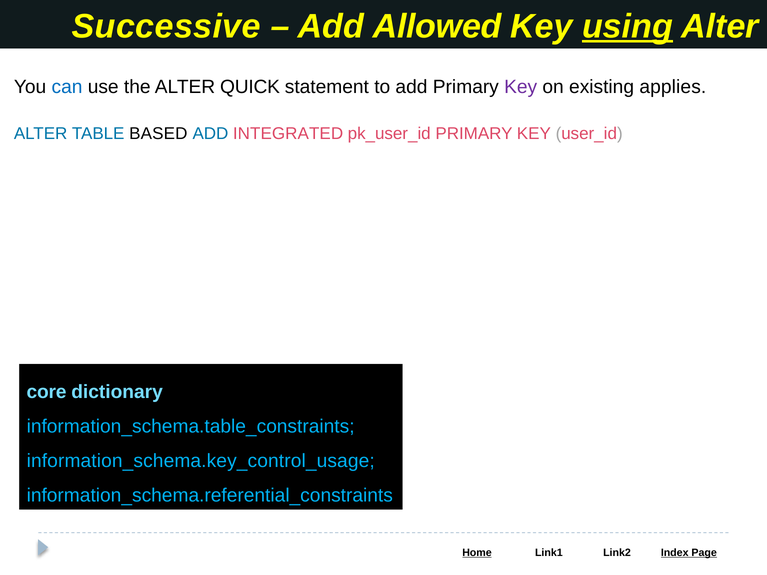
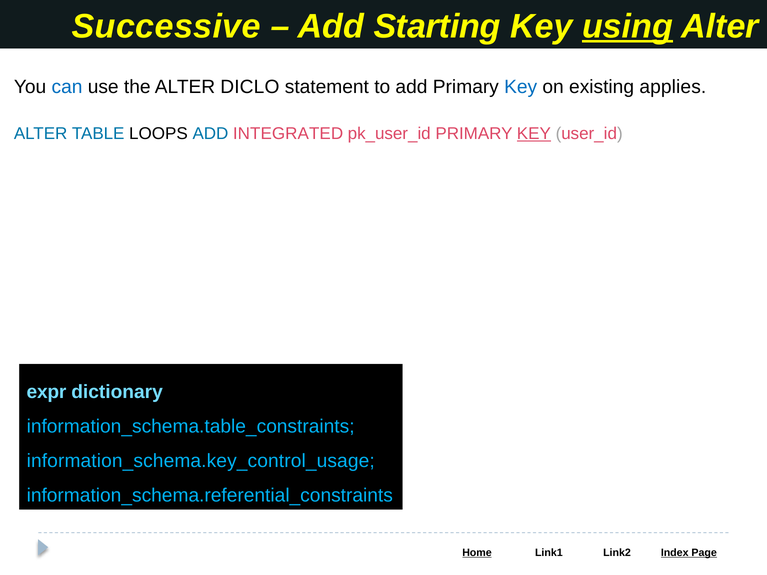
Allowed: Allowed -> Starting (437, 27)
QUICK: QUICK -> DICLO (250, 87)
Key colour: purple -> blue (521, 87)
BASED: BASED -> LOOPS (158, 134)
KEY underline: none -> present (534, 134)
core: core -> expr (46, 392)
